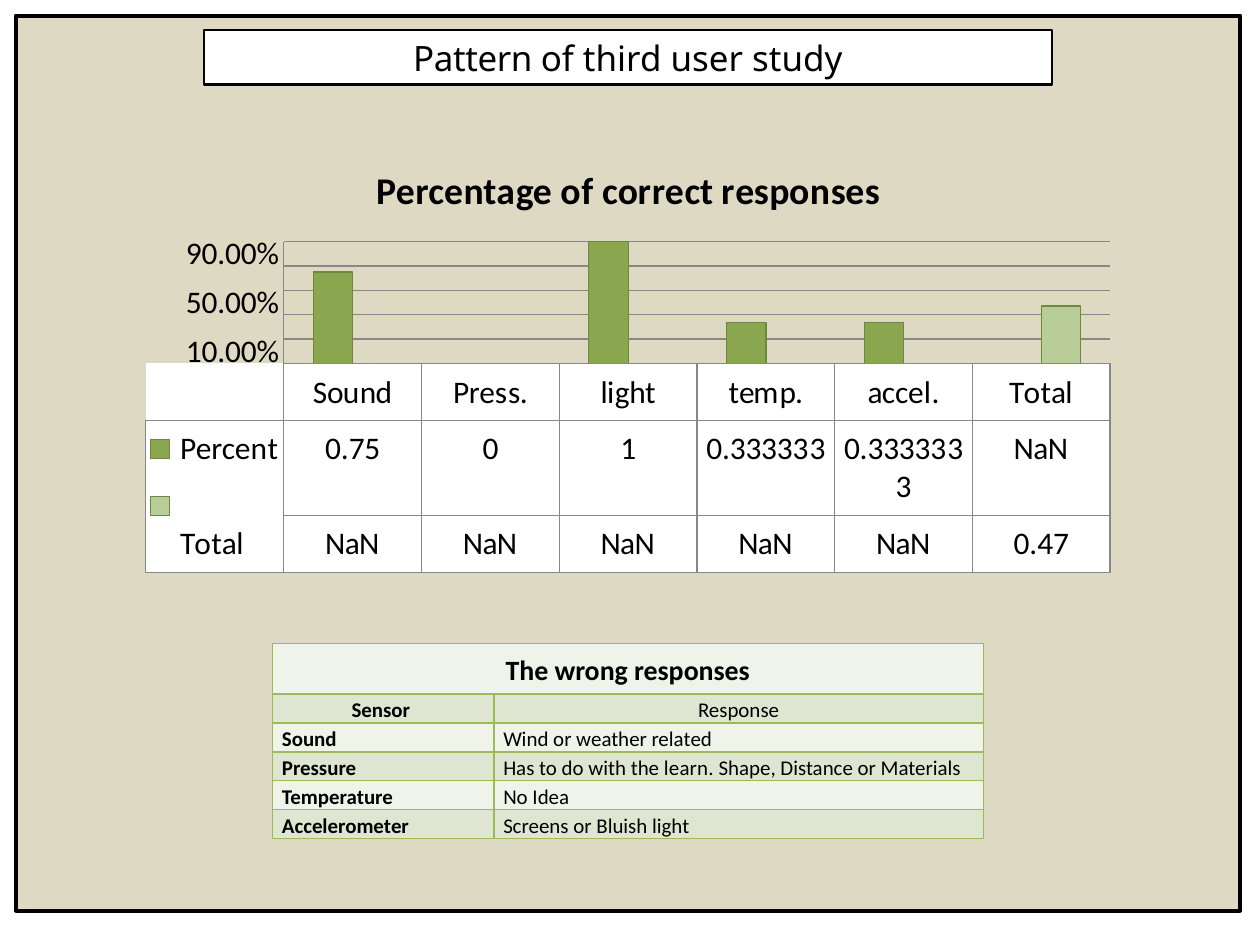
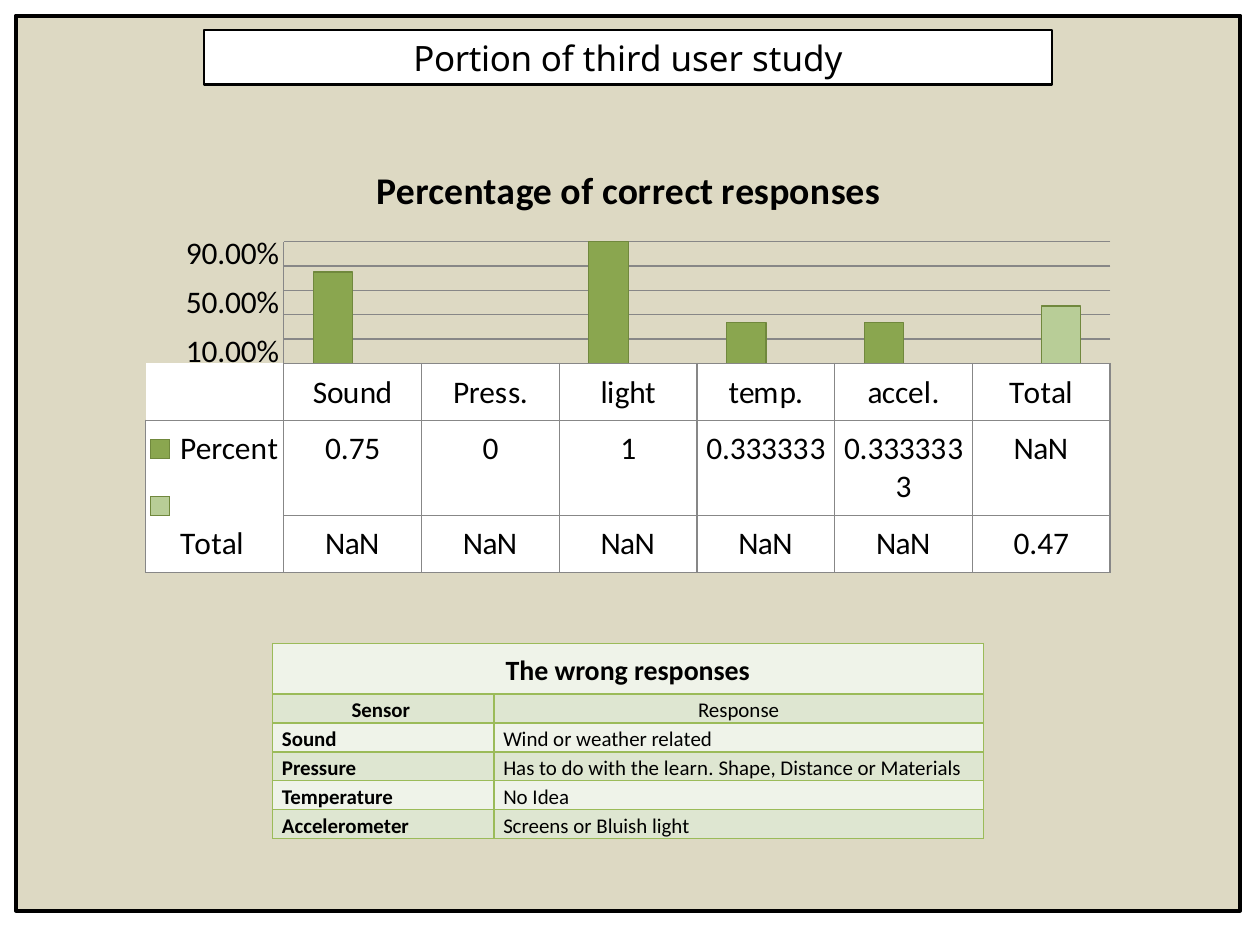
Pattern: Pattern -> Portion (473, 60)
